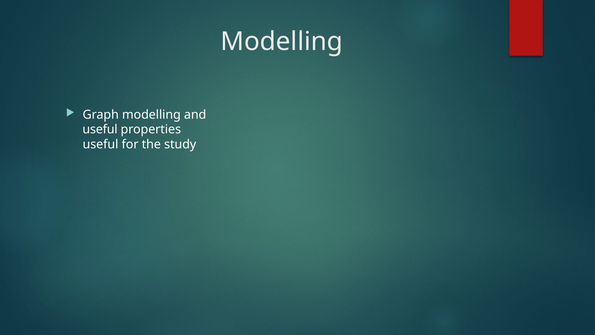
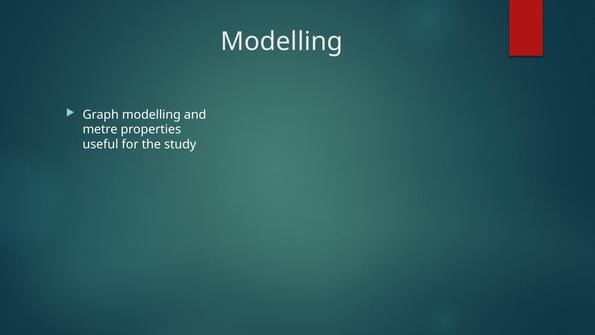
useful: useful -> metre (100, 129)
